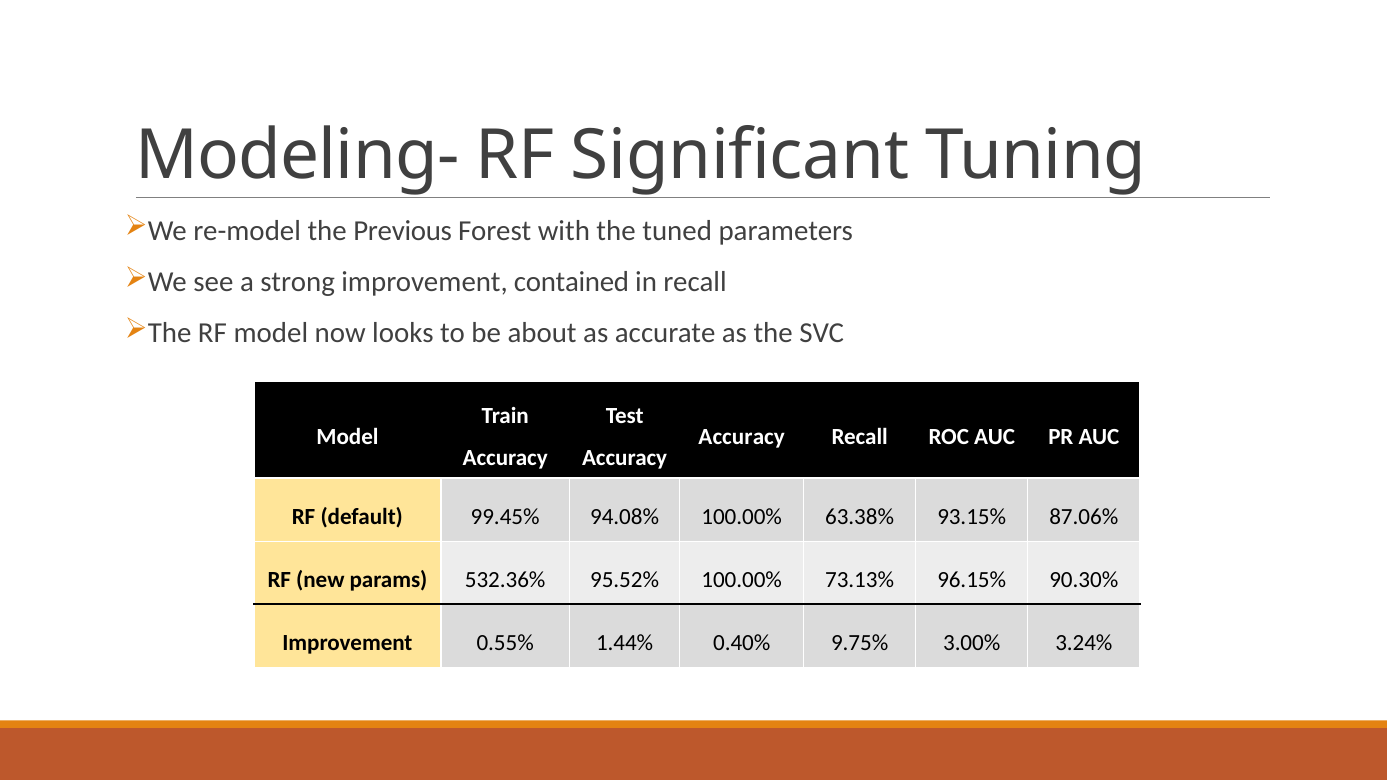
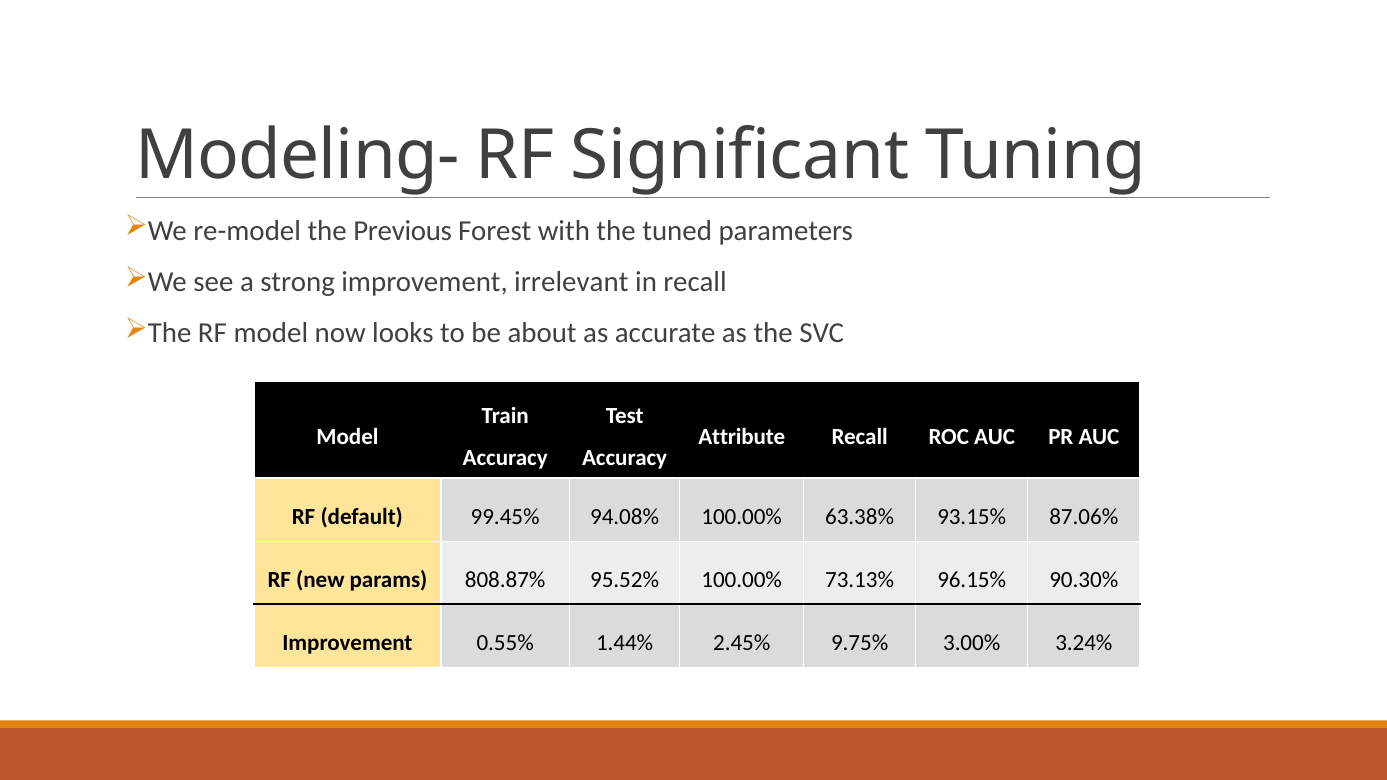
contained: contained -> irrelevant (571, 282)
Accuracy: Accuracy -> Attribute (742, 437)
532.36%: 532.36% -> 808.87% (505, 580)
0.40%: 0.40% -> 2.45% (742, 643)
